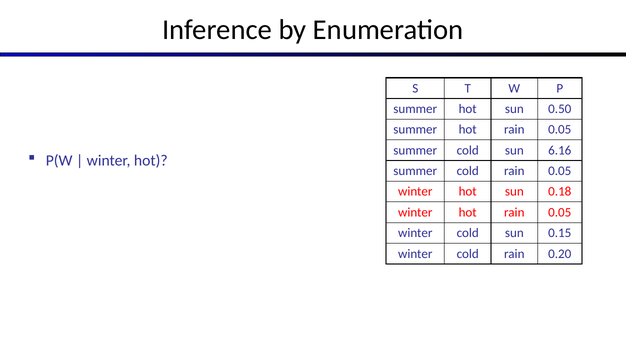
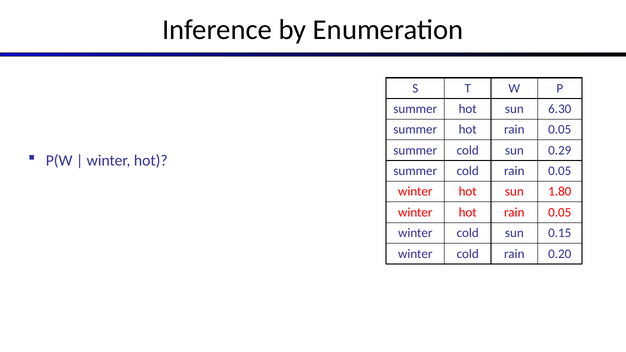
0.50: 0.50 -> 6.30 (560, 109)
6.16: 6.16 -> 0.29 (560, 150)
0.18: 0.18 -> 1.80 (560, 192)
